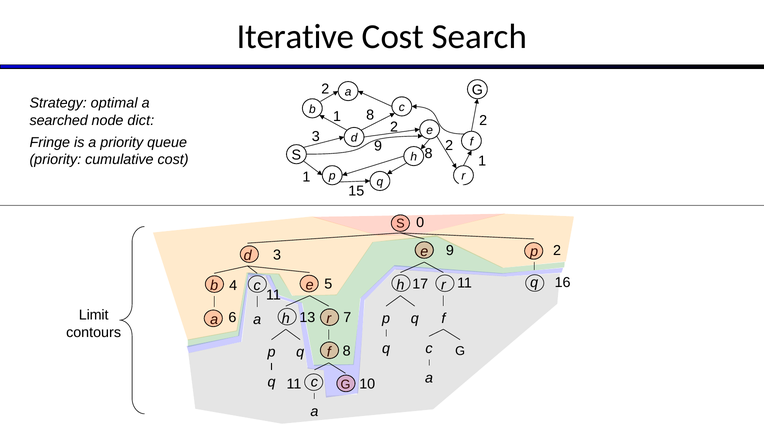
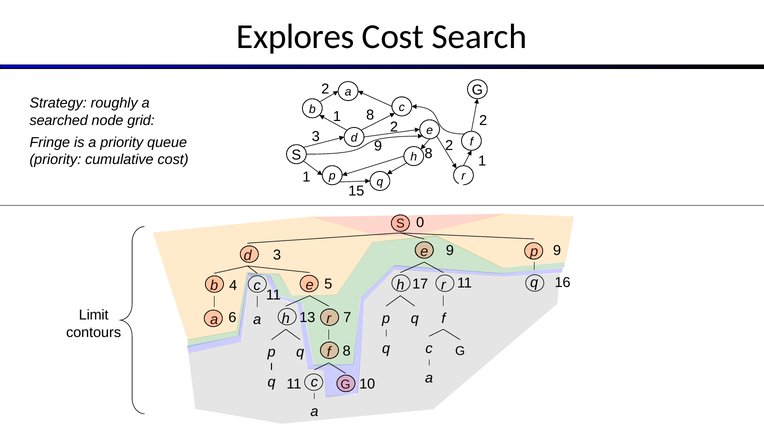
Iterative: Iterative -> Explores (295, 37)
optimal: optimal -> roughly (114, 103)
dict: dict -> grid (141, 120)
9 2: 2 -> 9 (557, 250)
